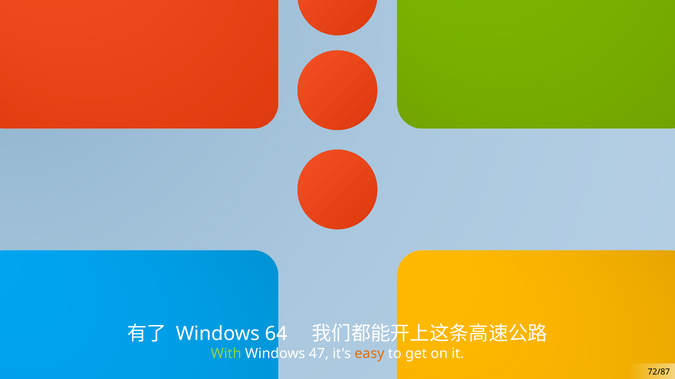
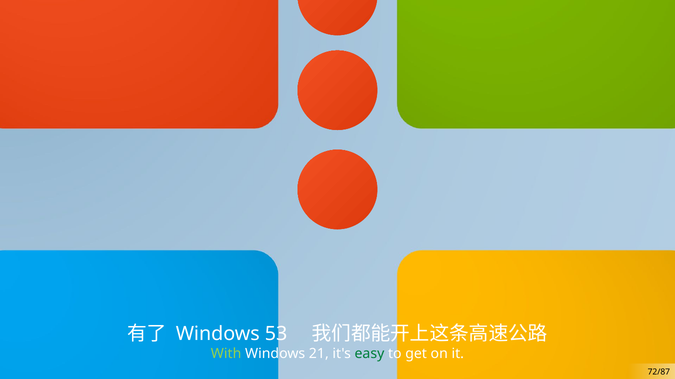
64: 64 -> 53 (276, 335)
47: 47 -> 21 (319, 354)
easy colour: orange -> green (369, 354)
